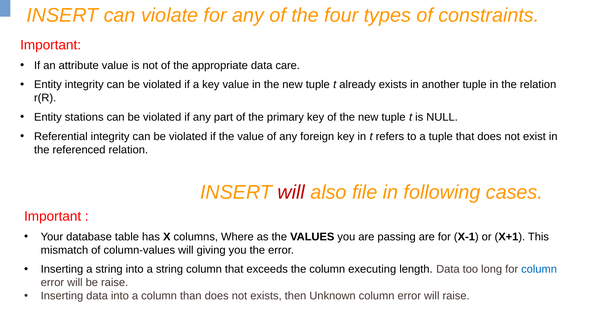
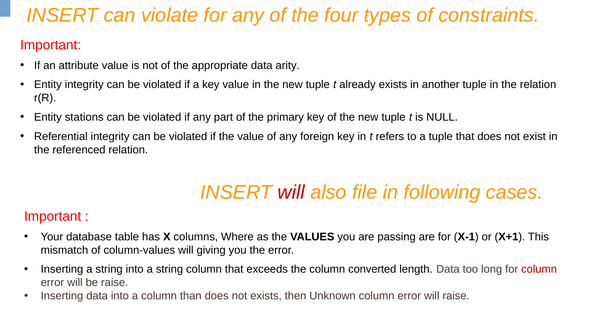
care: care -> arity (288, 65)
executing: executing -> converted (372, 269)
column colour: blue -> red (539, 269)
